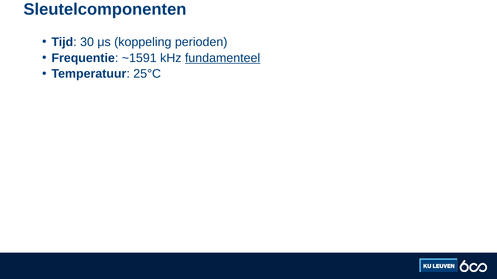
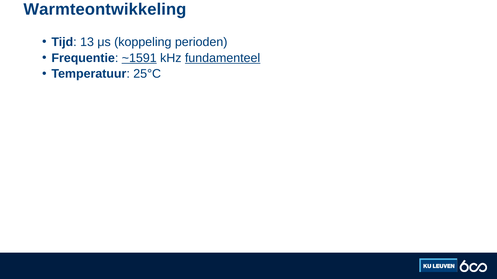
Sleutelcomponenten: Sleutelcomponenten -> Warmteontwikkeling (105, 10)
30: 30 -> 13 (87, 42)
~1591 underline: none -> present (139, 58)
